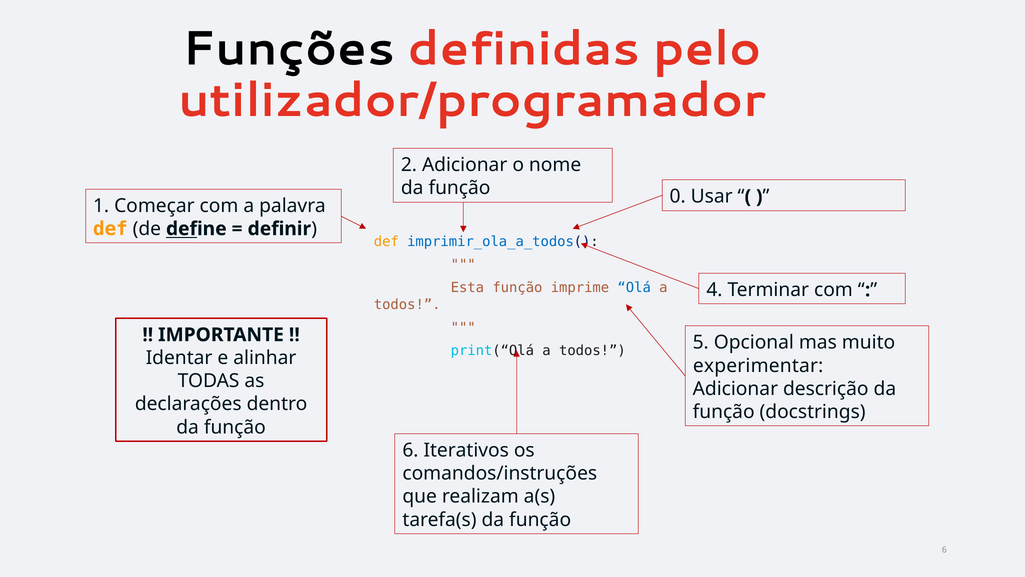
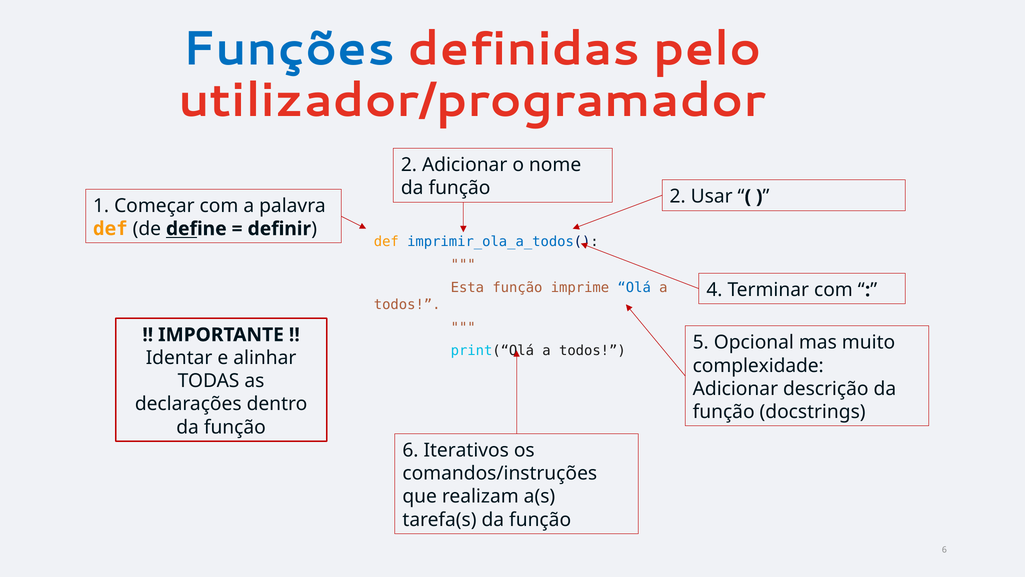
Funções colour: black -> blue (289, 49)
função 0: 0 -> 2 (678, 196)
experimentar: experimentar -> complexidade (758, 365)
